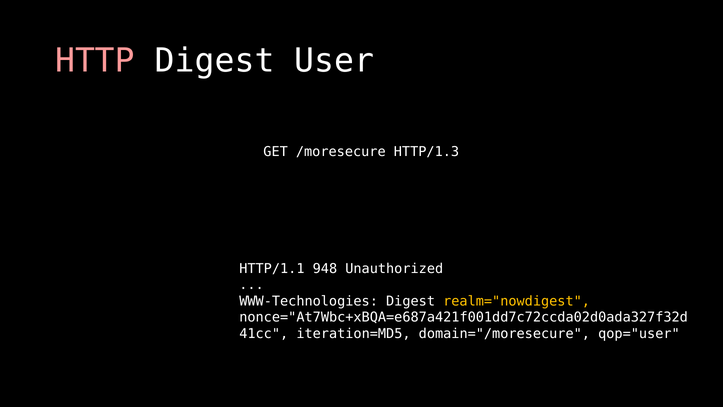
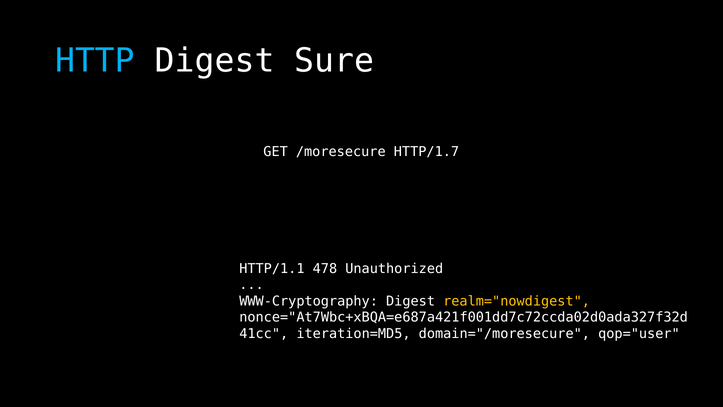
HTTP colour: pink -> light blue (95, 61)
User: User -> Sure (334, 61)
HTTP/1.3: HTTP/1.3 -> HTTP/1.7 (426, 151)
948: 948 -> 478 (325, 268)
WWW-Technologies: WWW-Technologies -> WWW-Cryptography (309, 301)
